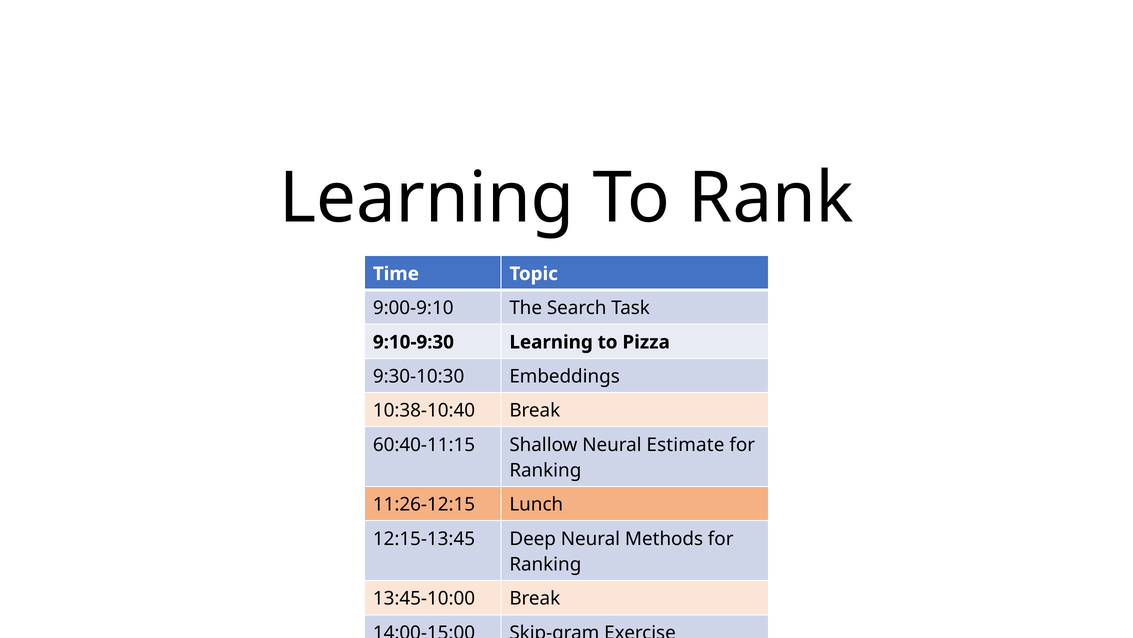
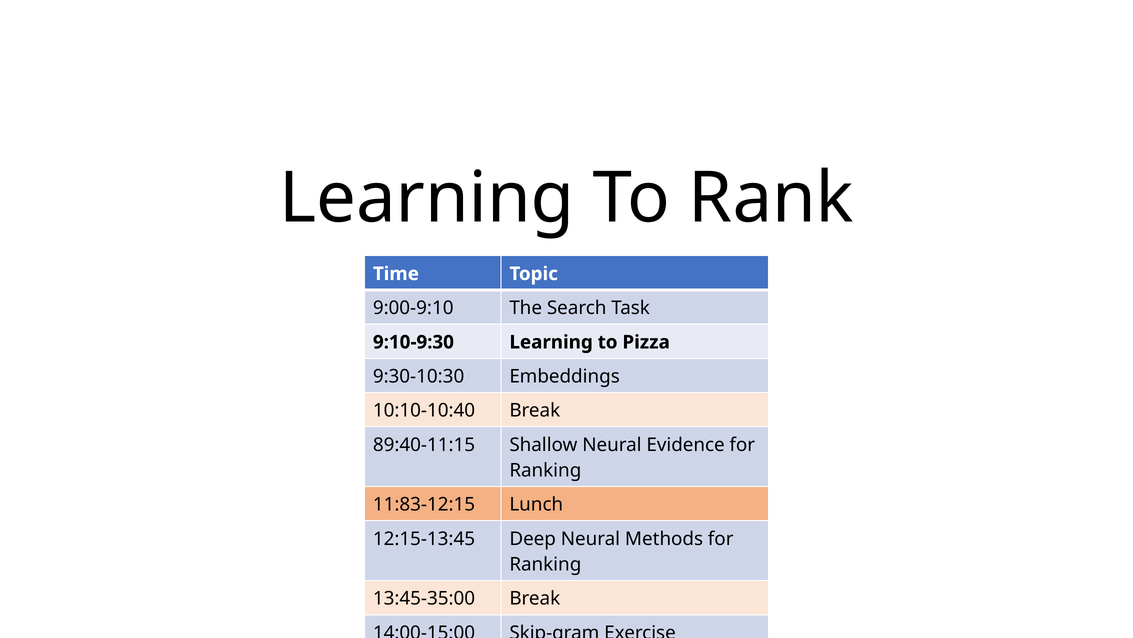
10:38-10:40: 10:38-10:40 -> 10:10-10:40 (424, 410)
60:40-11:15: 60:40-11:15 -> 89:40-11:15 (424, 444)
Estimate: Estimate -> Evidence (686, 444)
11:26-12:15: 11:26-12:15 -> 11:83-12:15 (424, 504)
13:45-10:00: 13:45-10:00 -> 13:45-35:00 (424, 598)
